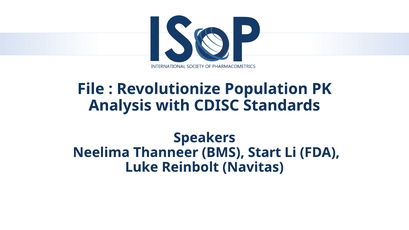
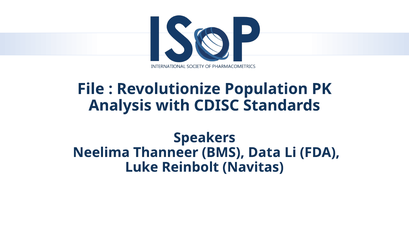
Start: Start -> Data (264, 153)
